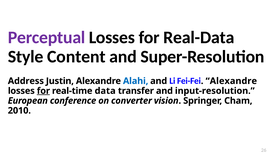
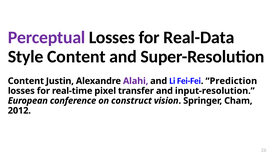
Address: Address -> Content (26, 81)
Alahi colour: blue -> purple (136, 81)
Alexandre: Alexandre -> Prediction (231, 81)
for underline: present -> none (43, 91)
data: data -> pixel (105, 91)
converter: converter -> construct (131, 101)
2010: 2010 -> 2012 (19, 111)
